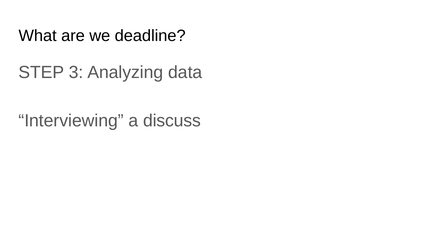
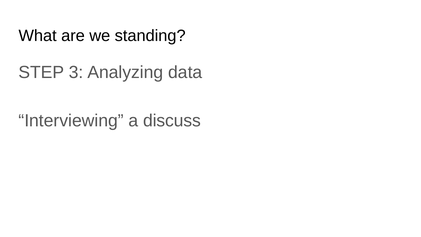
deadline: deadline -> standing (150, 36)
